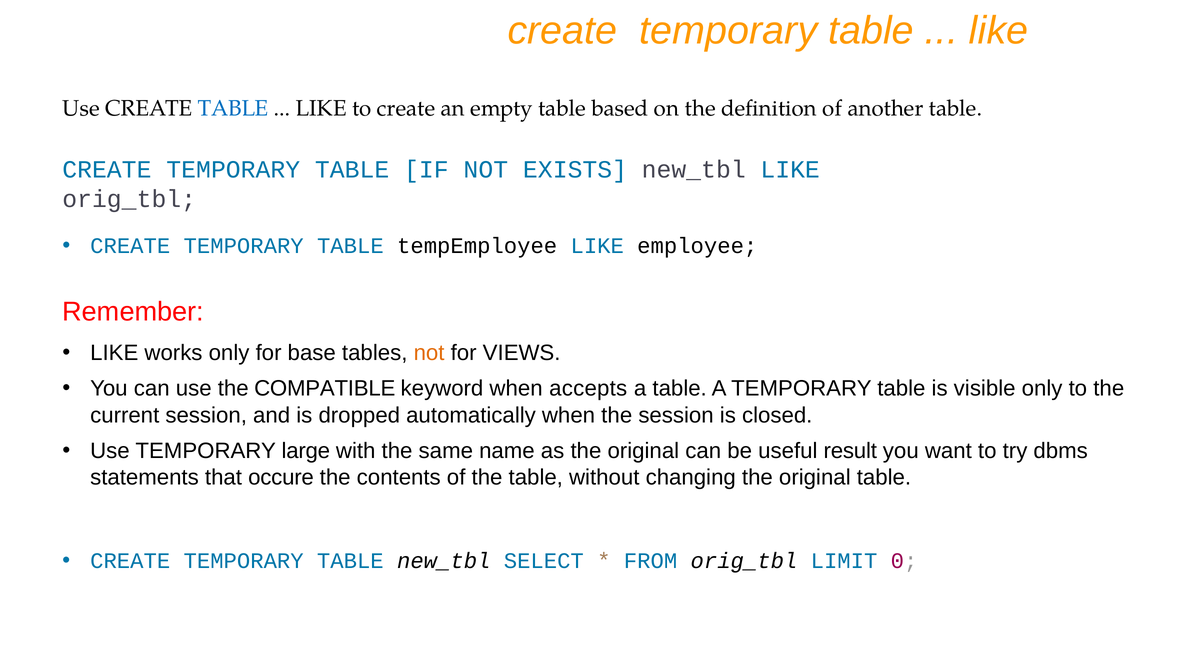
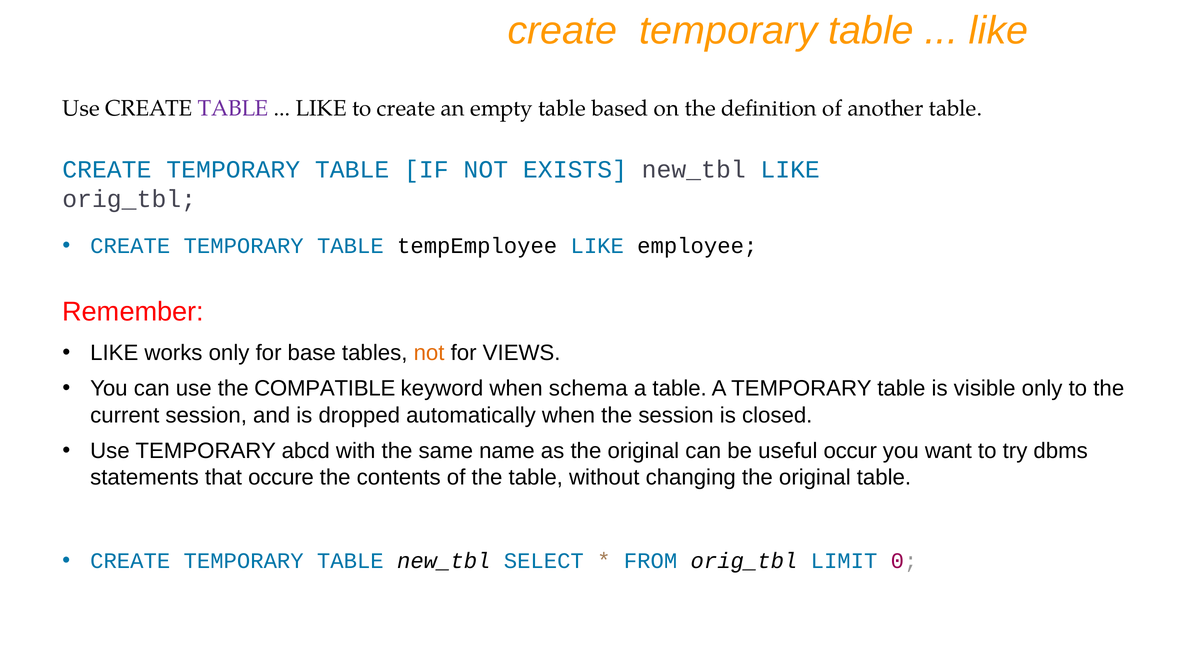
TABLE colour: blue -> purple (233, 109)
accepts: accepts -> schema (588, 389)
large: large -> abcd (306, 451)
result: result -> occur (850, 451)
